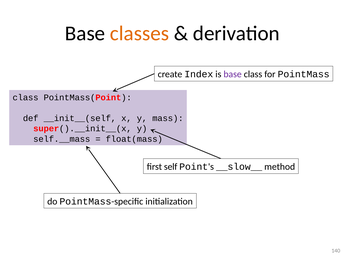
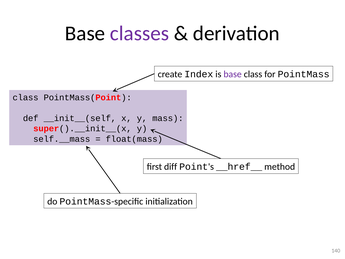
classes colour: orange -> purple (140, 33)
self: self -> diff (171, 167)
__slow__: __slow__ -> __href__ (239, 167)
